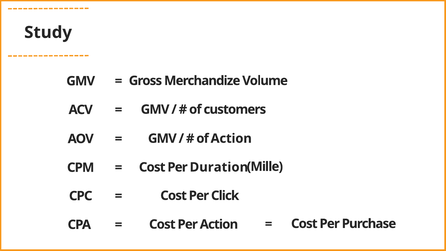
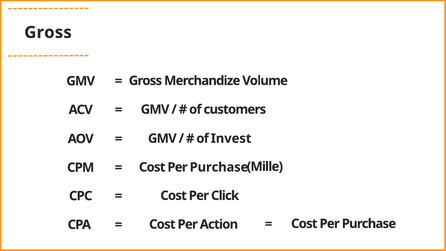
Study: Study -> Gross (48, 32)
of Action: Action -> Invest (231, 138)
Duration: Duration -> Purchase (219, 167)
